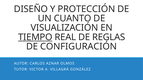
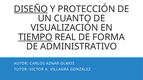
DISEÑO underline: none -> present (31, 9)
REGLAS: REGLAS -> FORMA (109, 37)
CONFIGURACIÓN: CONFIGURACIÓN -> ADMINISTRATIVO (79, 47)
